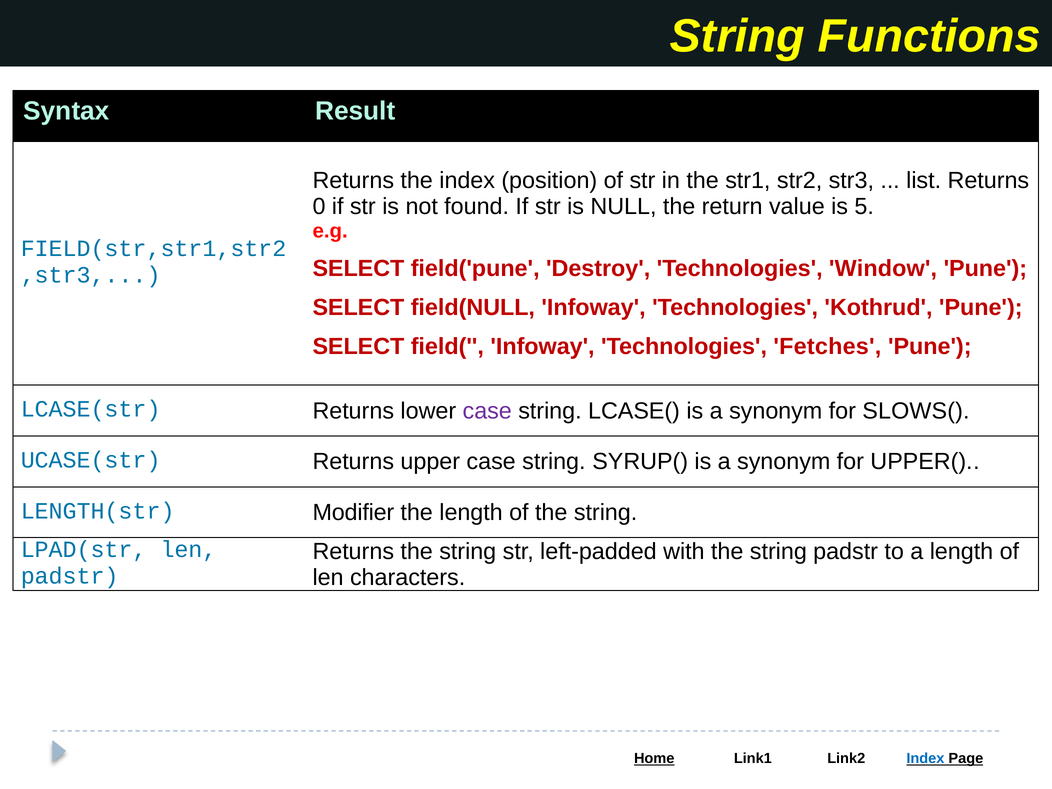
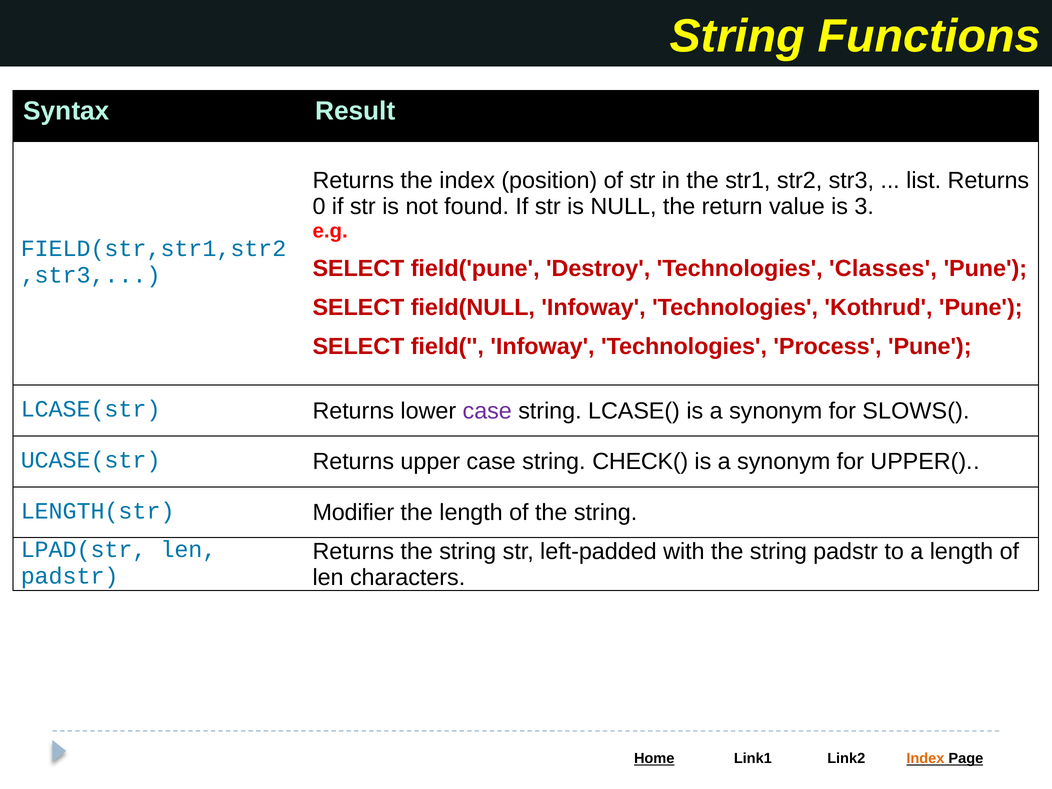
5: 5 -> 3 (864, 207)
Window: Window -> Classes (883, 269)
Fetches: Fetches -> Process (828, 346)
SYRUP(: SYRUP( -> CHECK( (640, 462)
Index colour: blue -> orange (925, 758)
